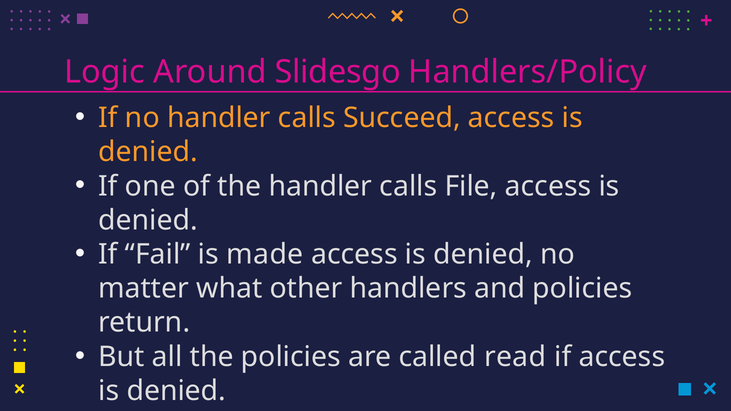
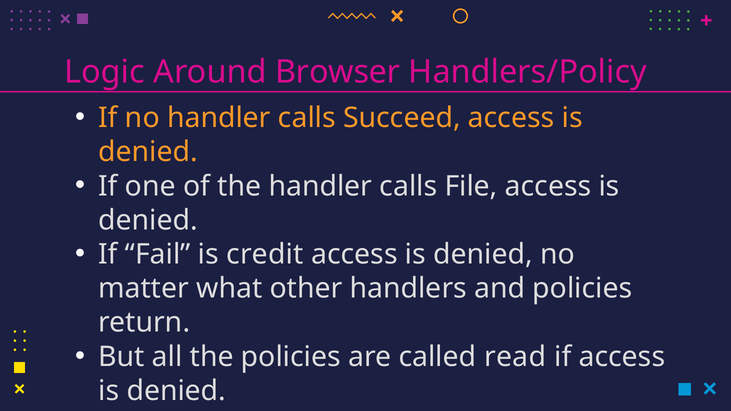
Slidesgo: Slidesgo -> Browser (338, 72)
made: made -> credit (265, 254)
